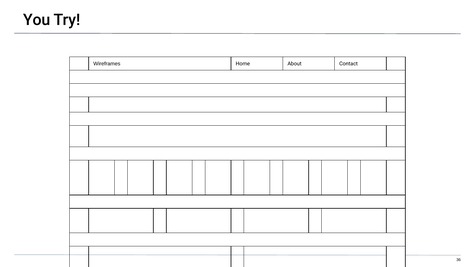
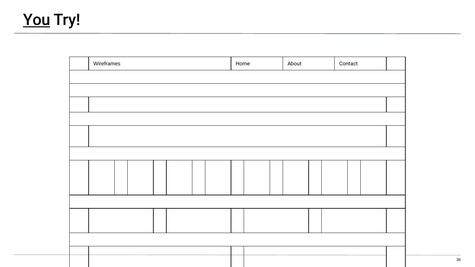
You underline: none -> present (37, 20)
